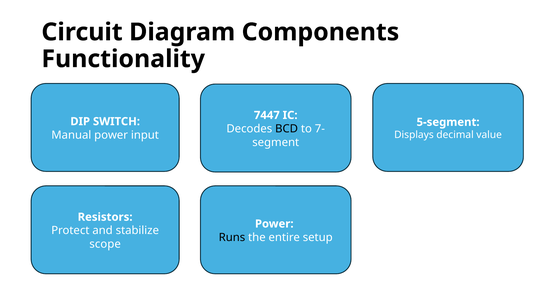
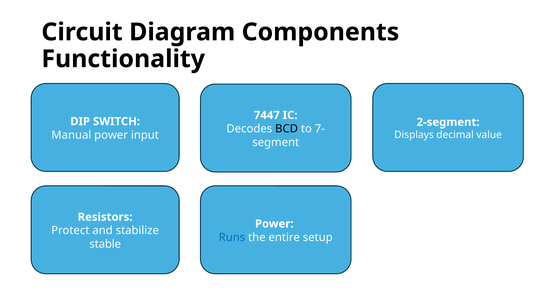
5-segment: 5-segment -> 2-segment (448, 122)
Runs colour: black -> blue (232, 238)
scope: scope -> stable (105, 244)
